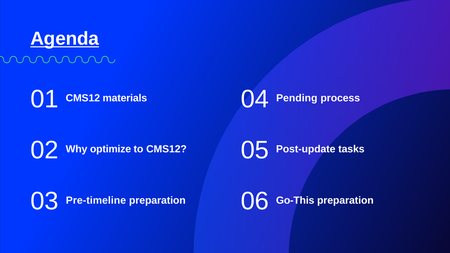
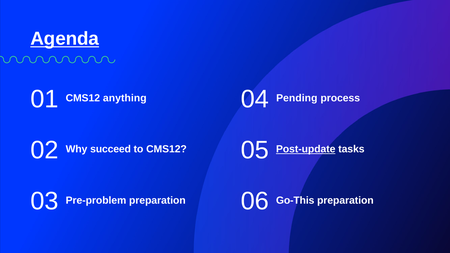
materials: materials -> anything (125, 98)
optimize: optimize -> succeed (111, 149)
Post-update underline: none -> present (306, 149)
Pre-timeline: Pre-timeline -> Pre-problem (96, 200)
